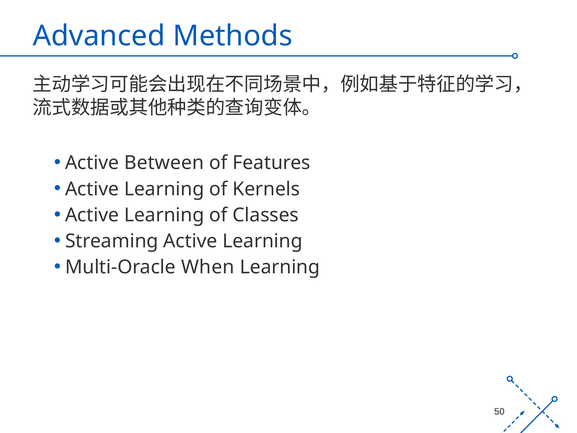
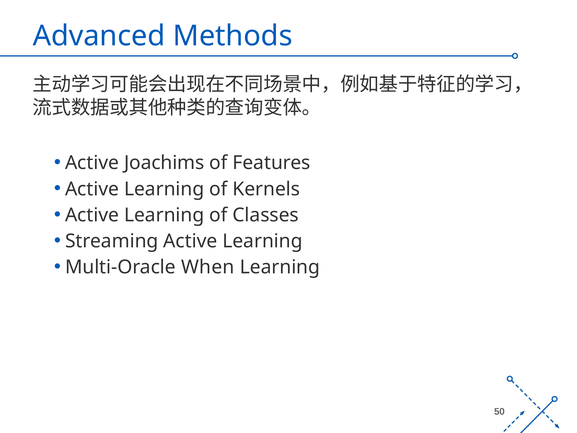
Between: Between -> Joachims (164, 163)
